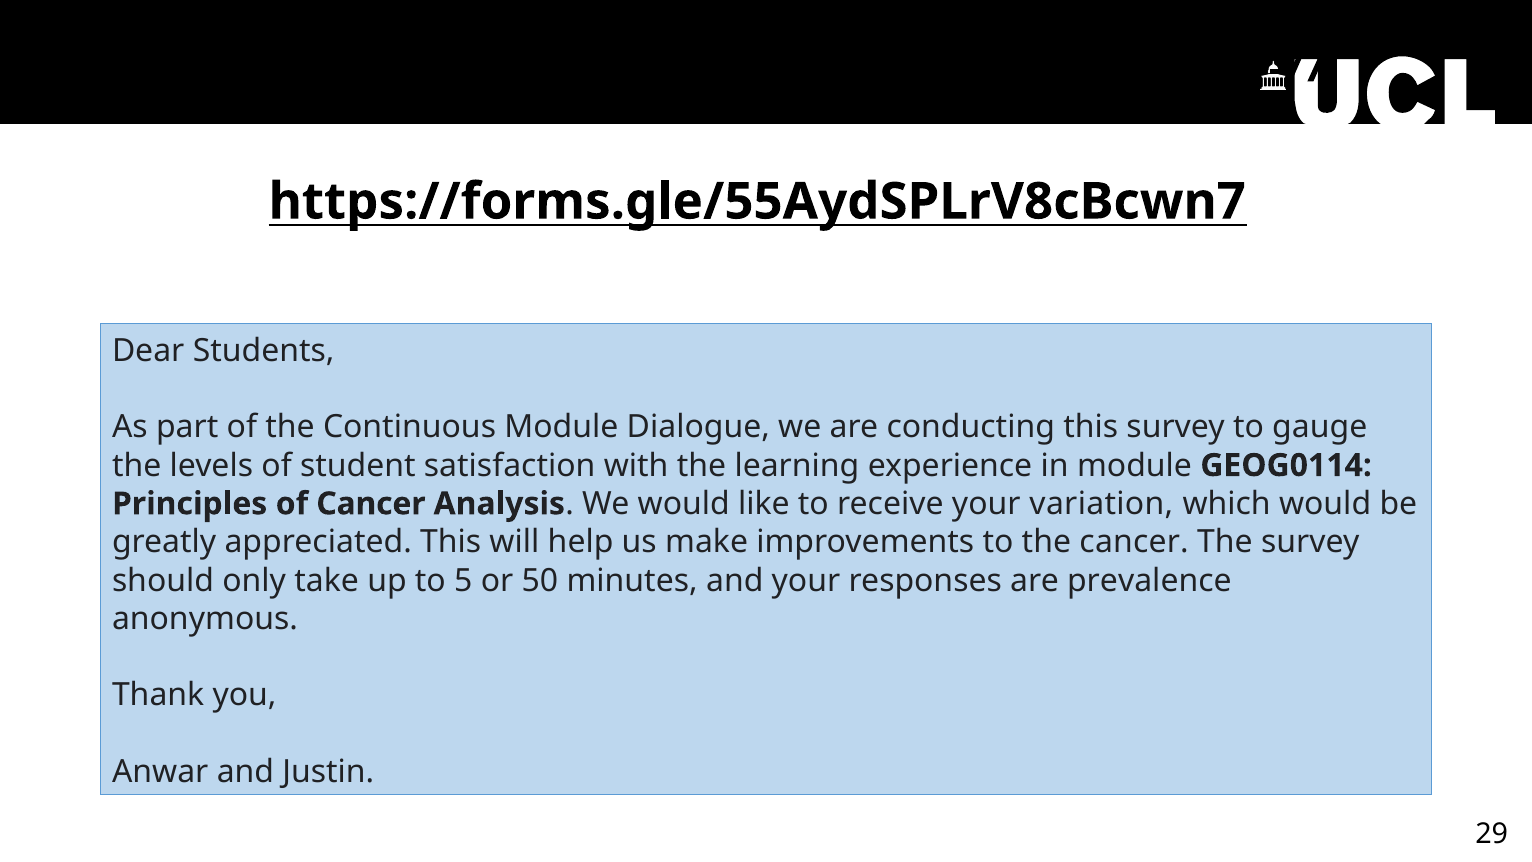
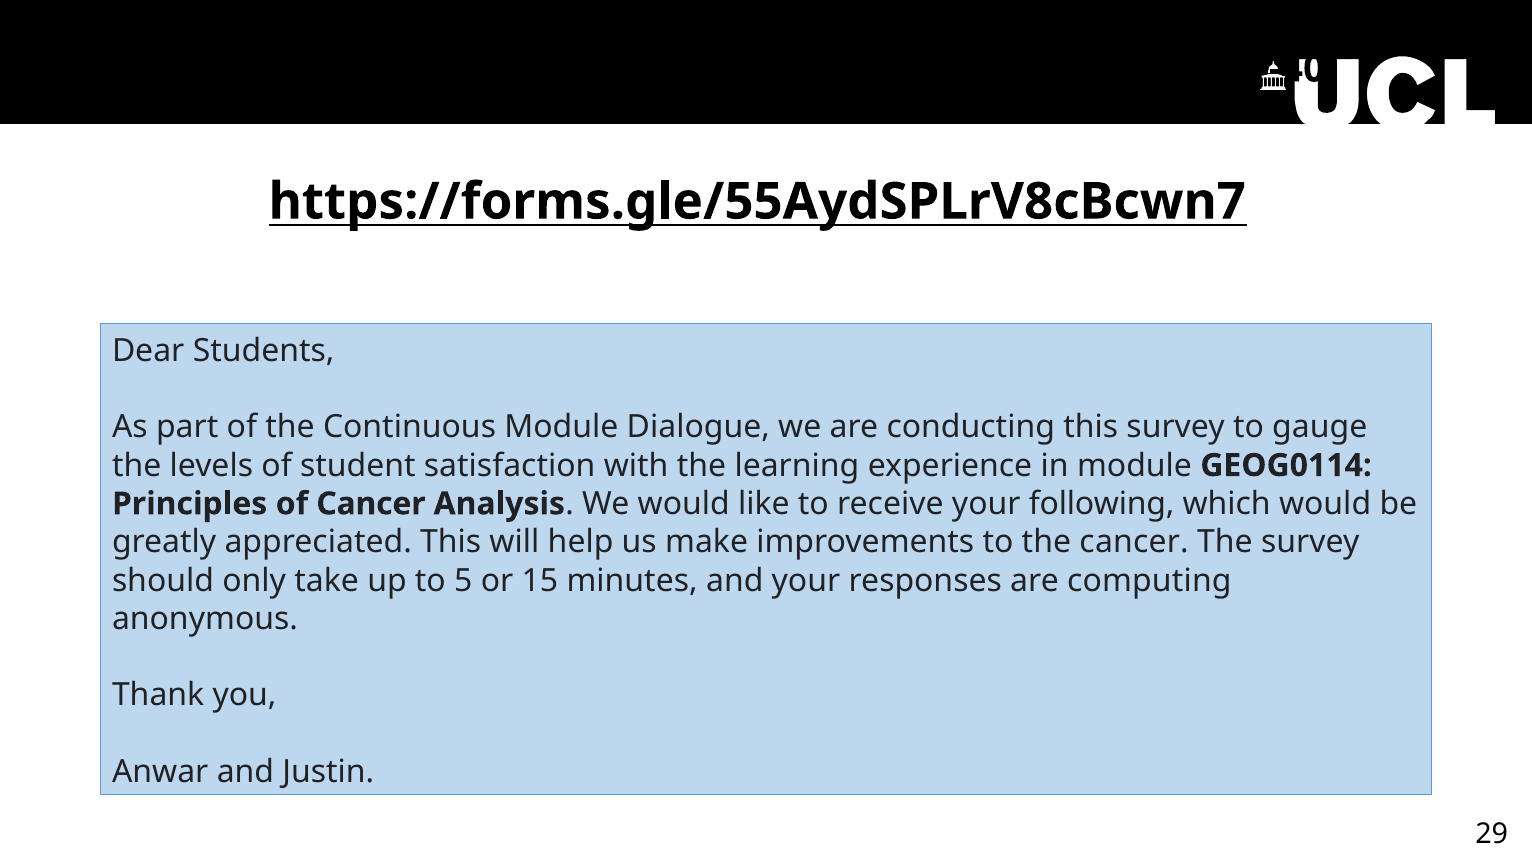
7-77: 7-77 -> 7-40 (1293, 69)
variation: variation -> following (1102, 504)
50: 50 -> 15 (540, 580)
prevalence: prevalence -> computing (1149, 580)
